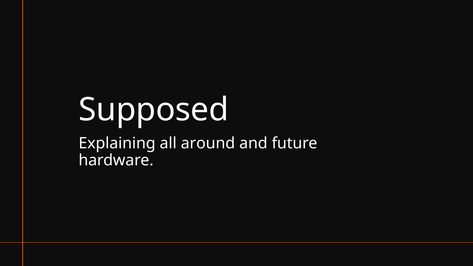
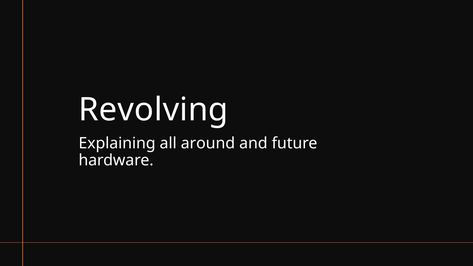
Supposed: Supposed -> Revolving (153, 110)
